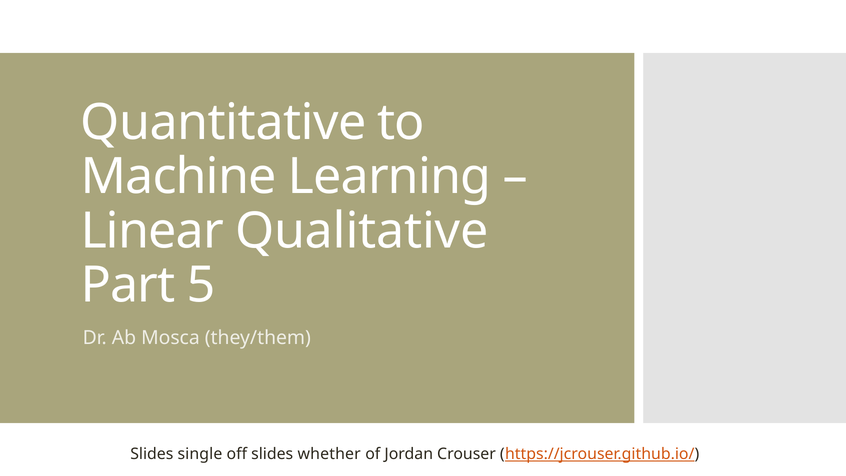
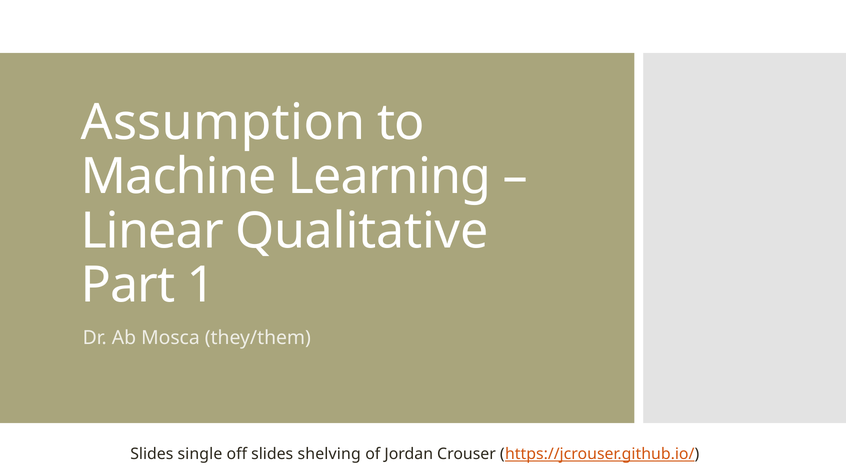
Quantitative: Quantitative -> Assumption (223, 123)
5: 5 -> 1 (201, 285)
whether: whether -> shelving (329, 454)
